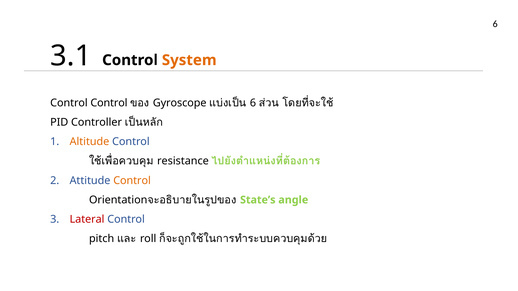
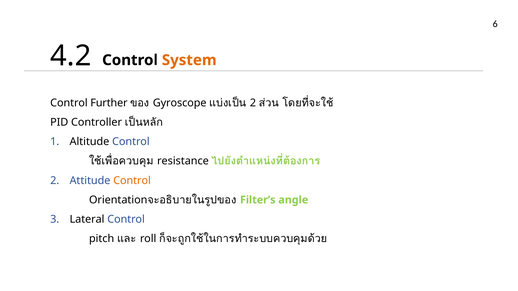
3.1: 3.1 -> 4.2 (71, 56)
Control Control: Control -> Further (109, 103)
6: 6 -> 2 (253, 103)
Altitude colour: orange -> black (89, 142)
State’s: State’s -> Filter’s (258, 200)
Lateral colour: red -> black (87, 220)
